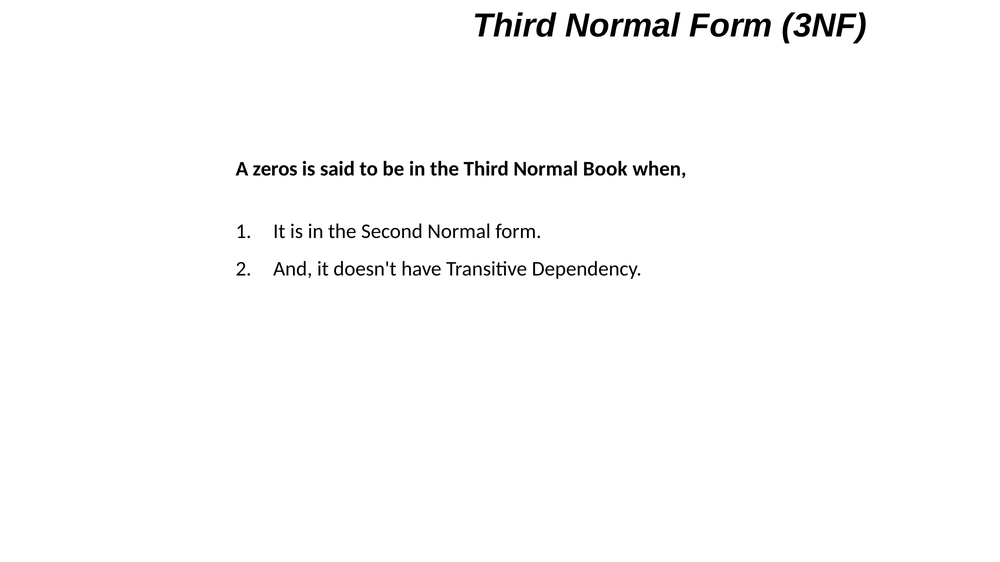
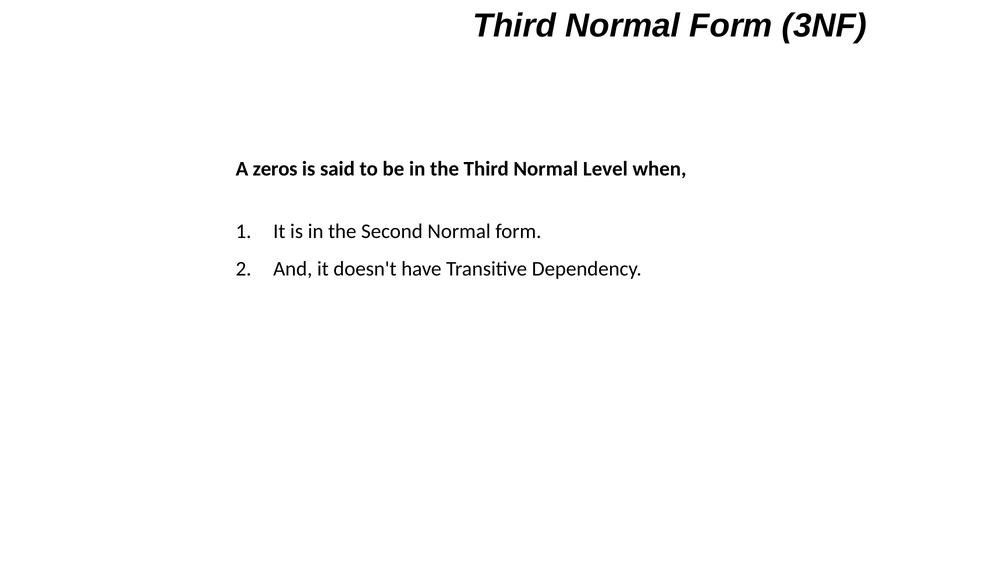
Book: Book -> Level (605, 169)
